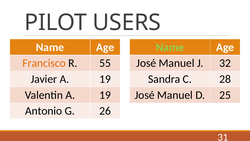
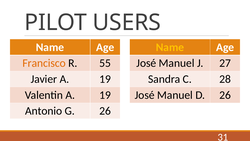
Name colour: light green -> yellow (170, 47)
32: 32 -> 27 (225, 63)
D 25: 25 -> 26 (225, 95)
